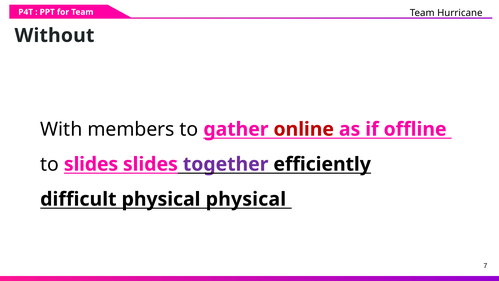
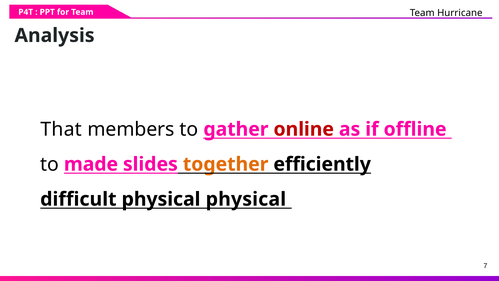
Without: Without -> Analysis (55, 35)
With: With -> That (61, 129)
to slides: slides -> made (91, 164)
together colour: purple -> orange (226, 164)
